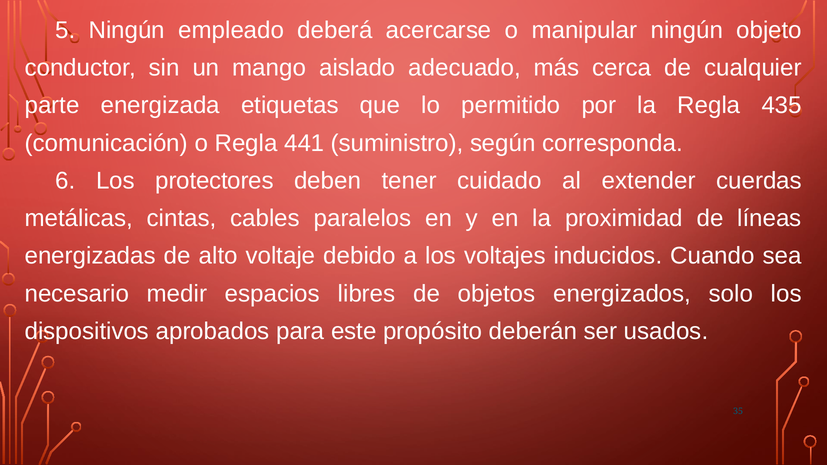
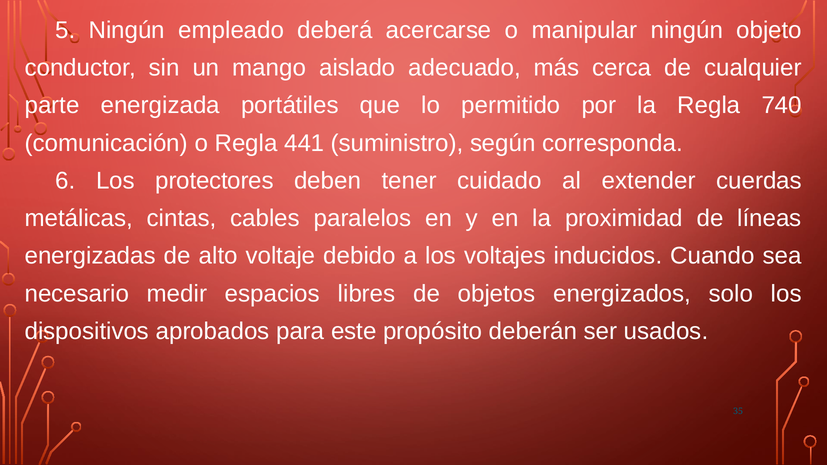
etiquetas: etiquetas -> portátiles (290, 106)
435: 435 -> 740 (782, 106)
